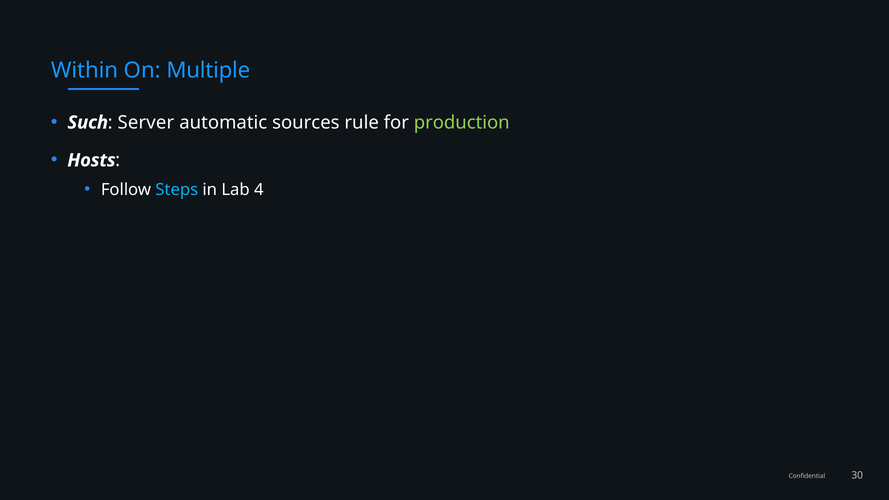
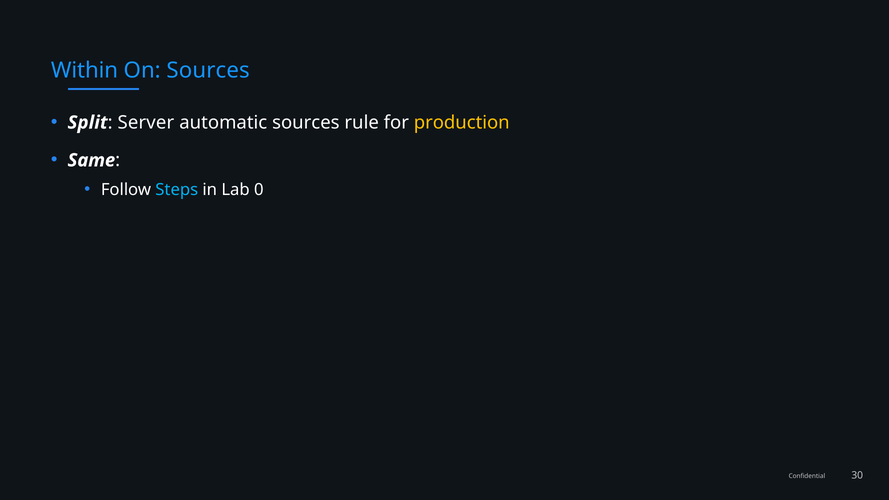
On Multiple: Multiple -> Sources (208, 70)
Such: Such -> Split (88, 123)
production colour: light green -> yellow (462, 123)
Hosts: Hosts -> Same (91, 160)
4: 4 -> 0 (259, 190)
